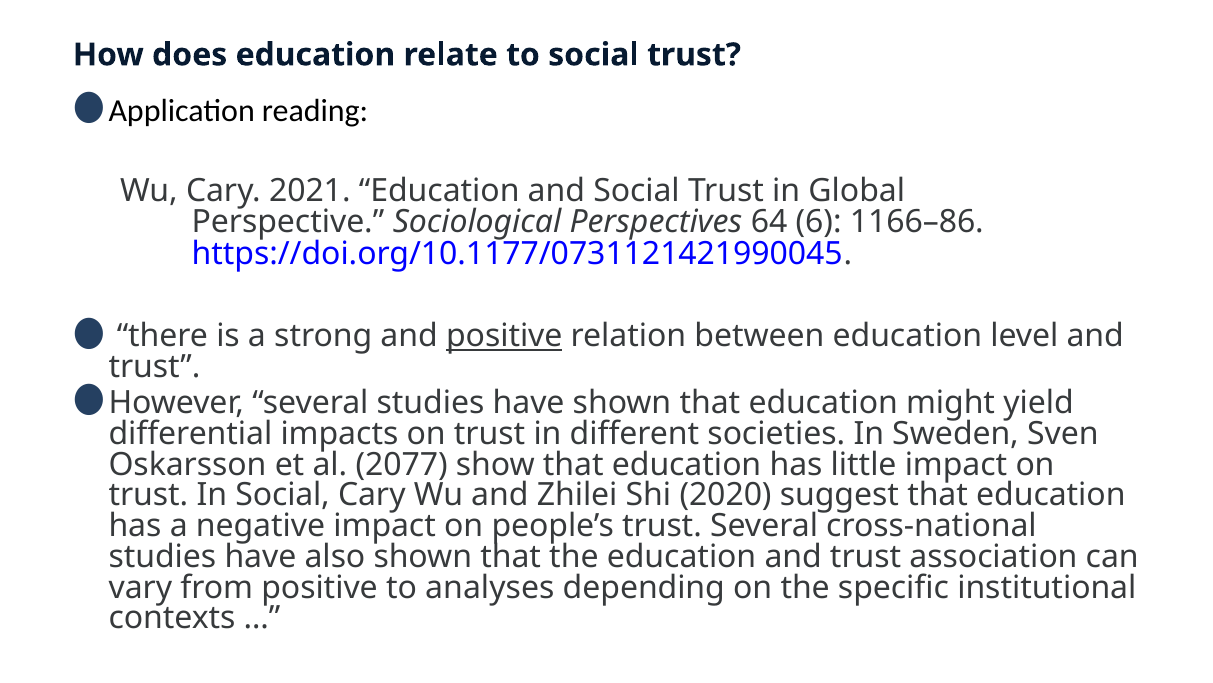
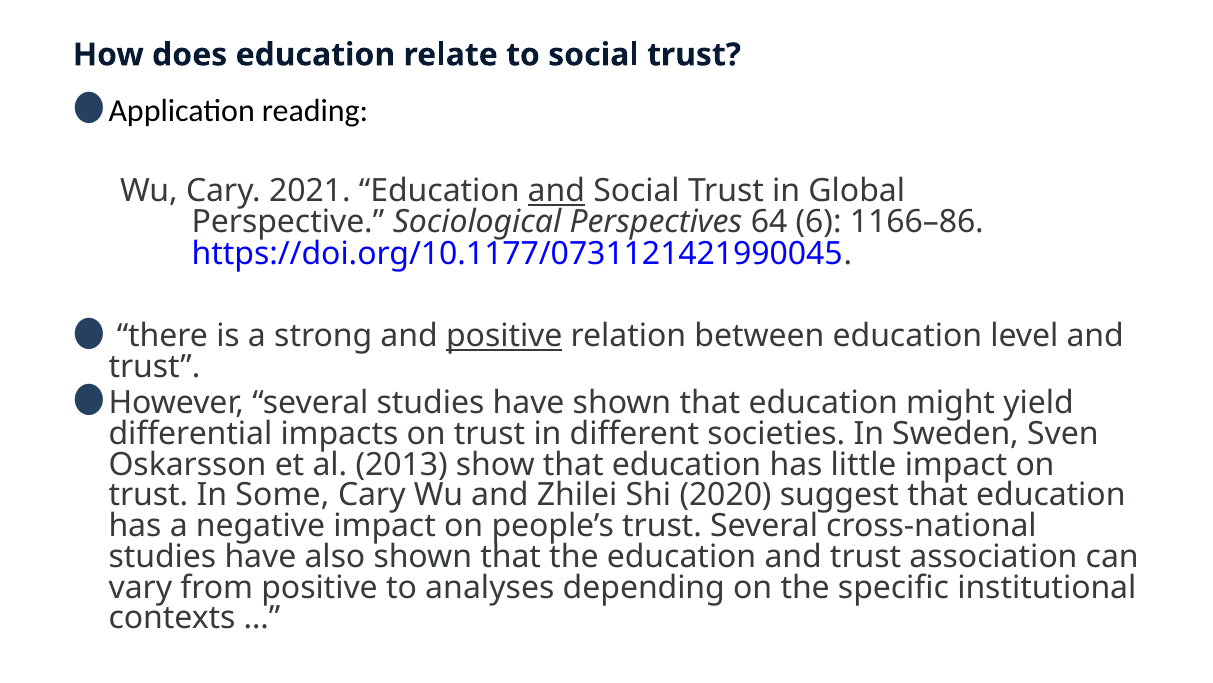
and underline: none -> present (556, 191)
2077: 2077 -> 2013 (402, 464)
In Social: Social -> Some (282, 495)
